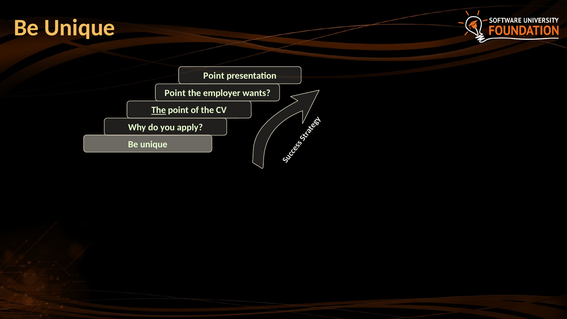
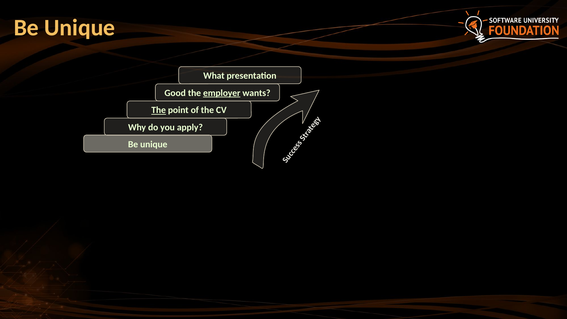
Point: Point -> What (214, 76)
Point: Point -> Good (175, 93)
employer underline: none -> present (222, 93)
